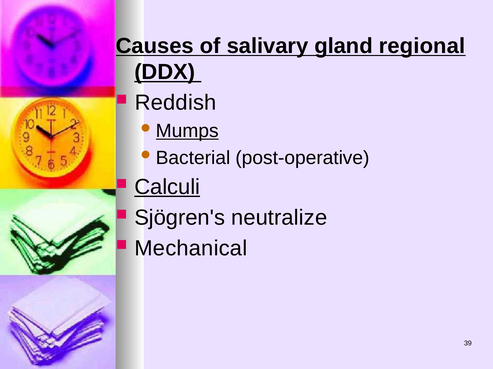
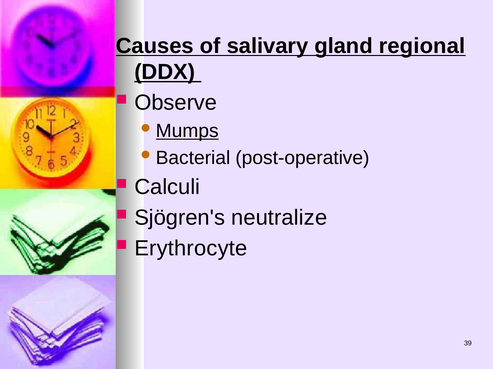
Reddish: Reddish -> Observe (176, 103)
Calculi underline: present -> none (167, 187)
Mechanical: Mechanical -> Erythrocyte (191, 249)
